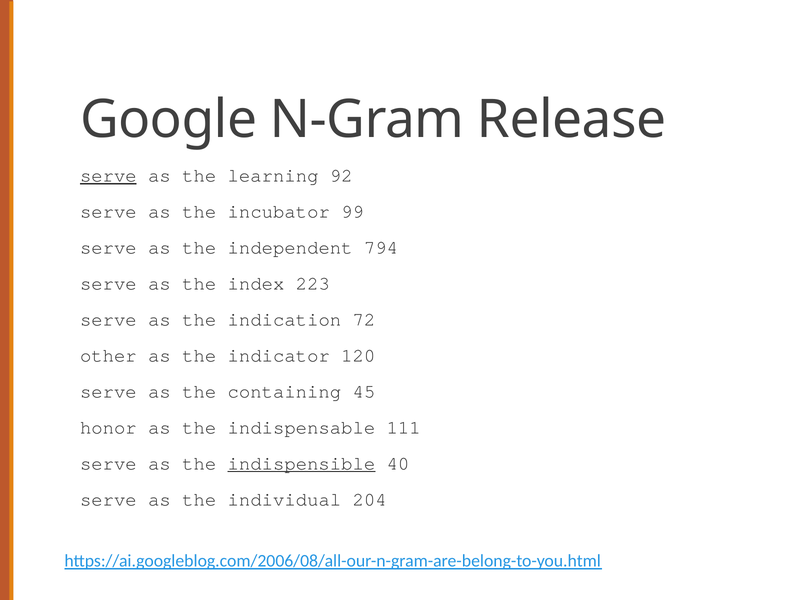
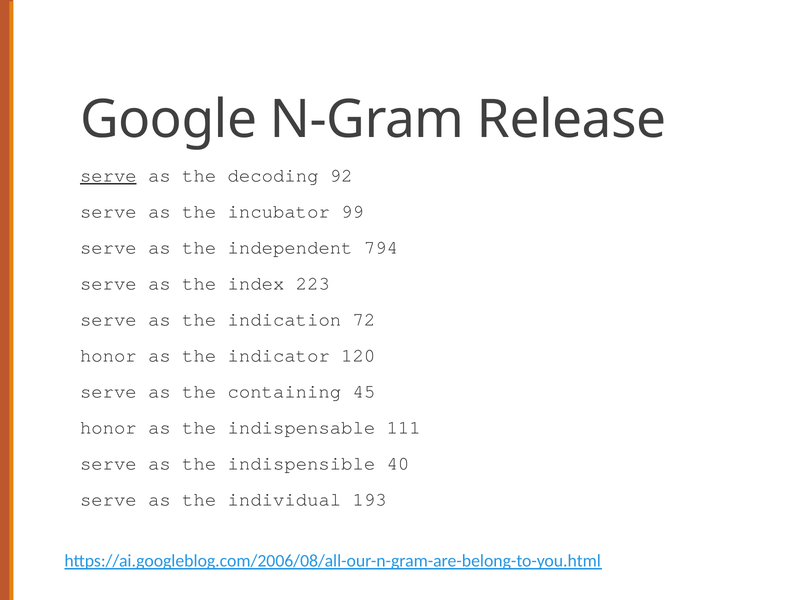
learning: learning -> decoding (273, 176)
other: other -> honor (108, 355)
indispensible underline: present -> none (301, 463)
204: 204 -> 193 (370, 499)
